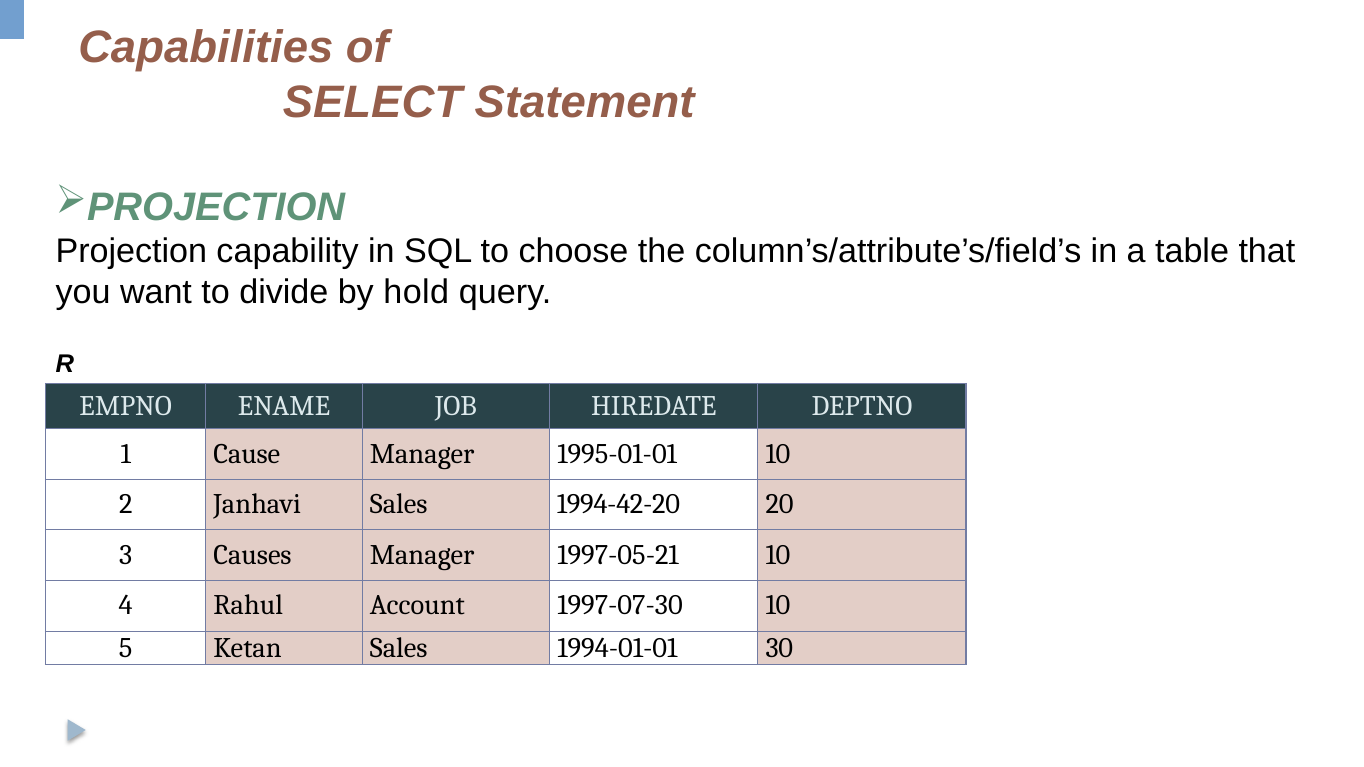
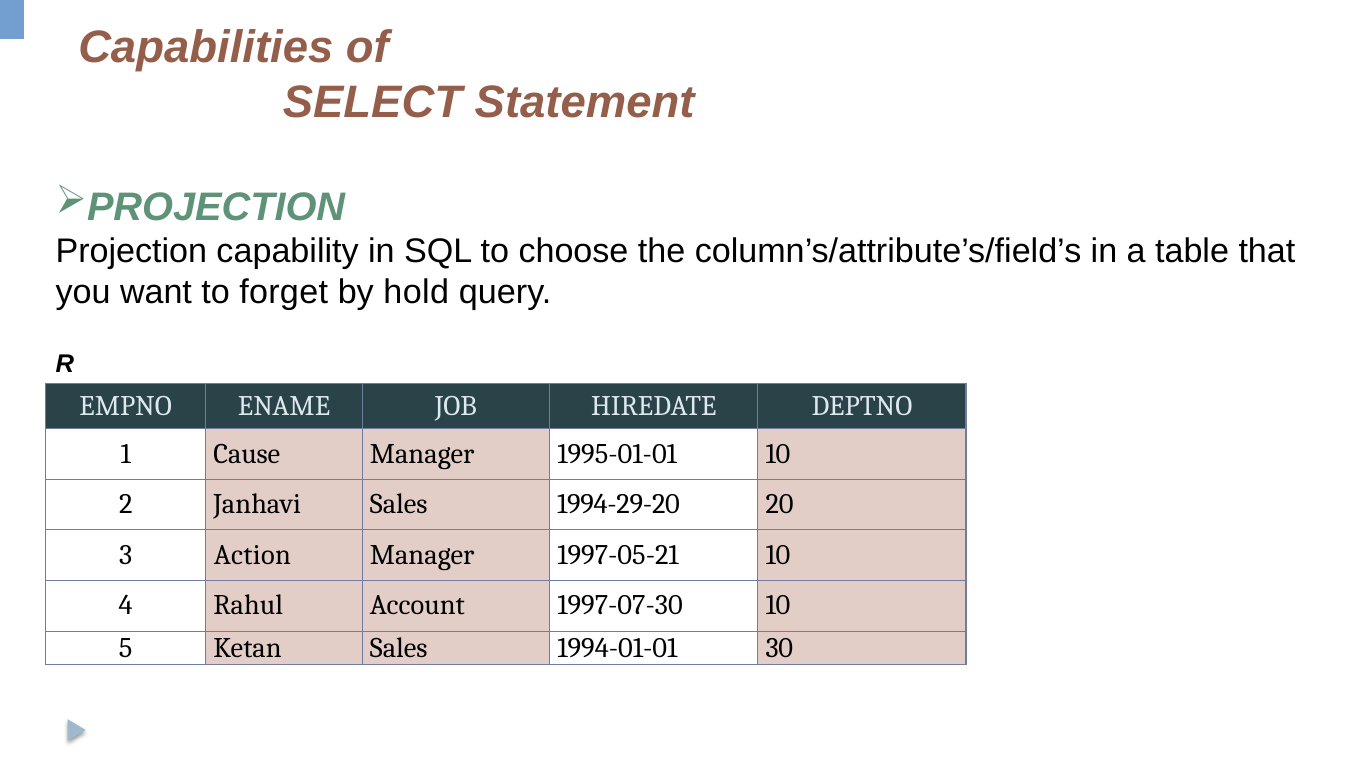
divide: divide -> forget (284, 292)
1994-42-20: 1994-42-20 -> 1994-29-20 (618, 504)
Causes: Causes -> Action (252, 555)
